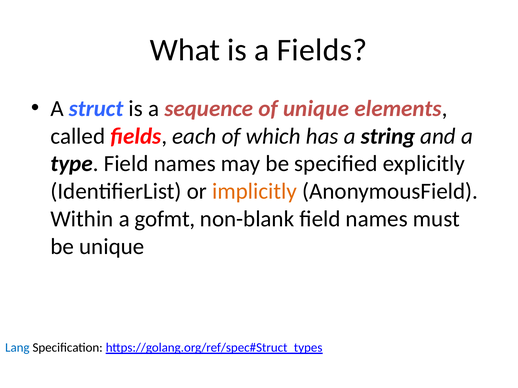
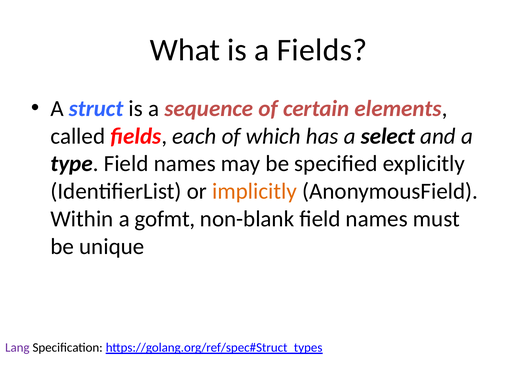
of unique: unique -> certain (316, 109)
string: string -> select (388, 136)
Lang colour: blue -> purple (17, 348)
